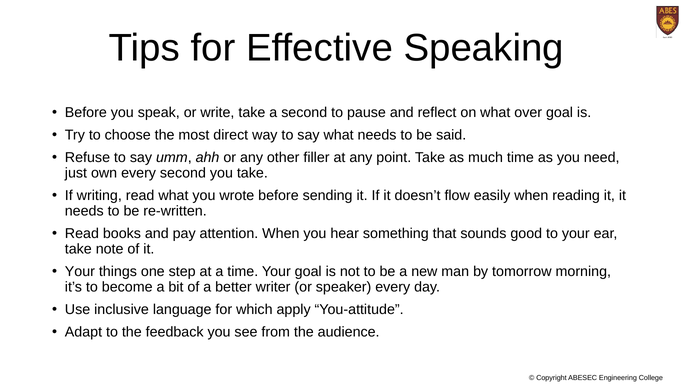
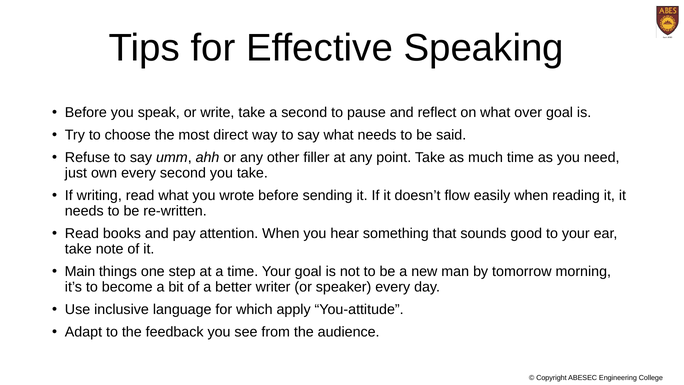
Your: Your -> Main (80, 271)
